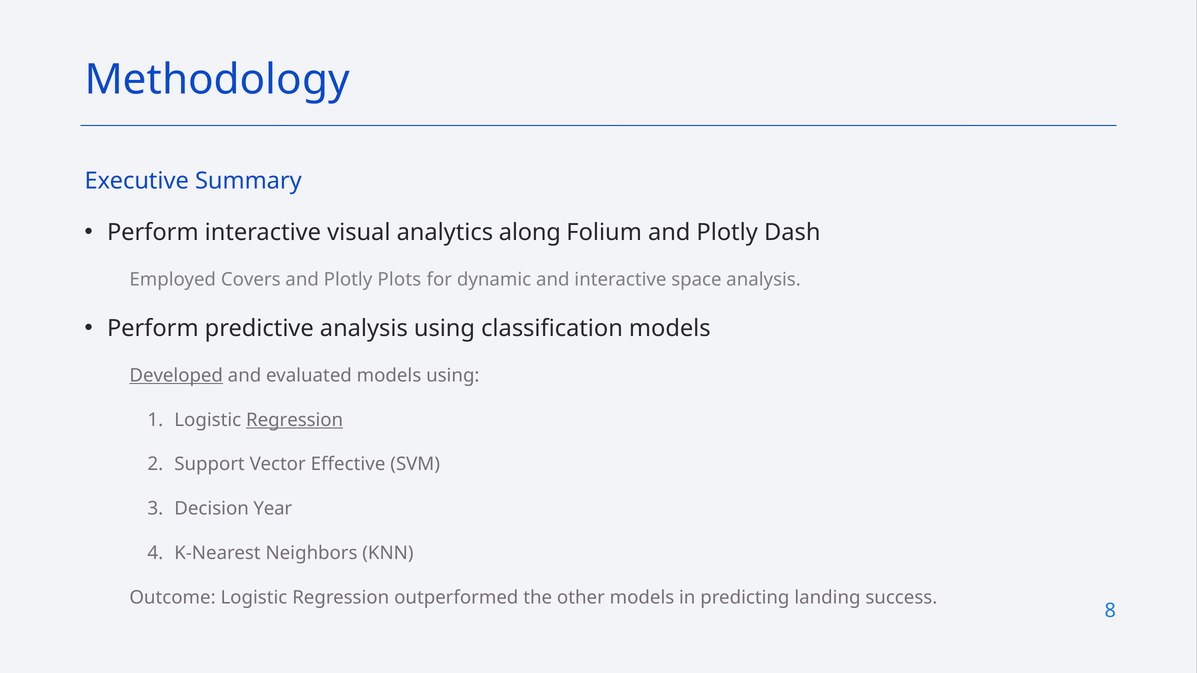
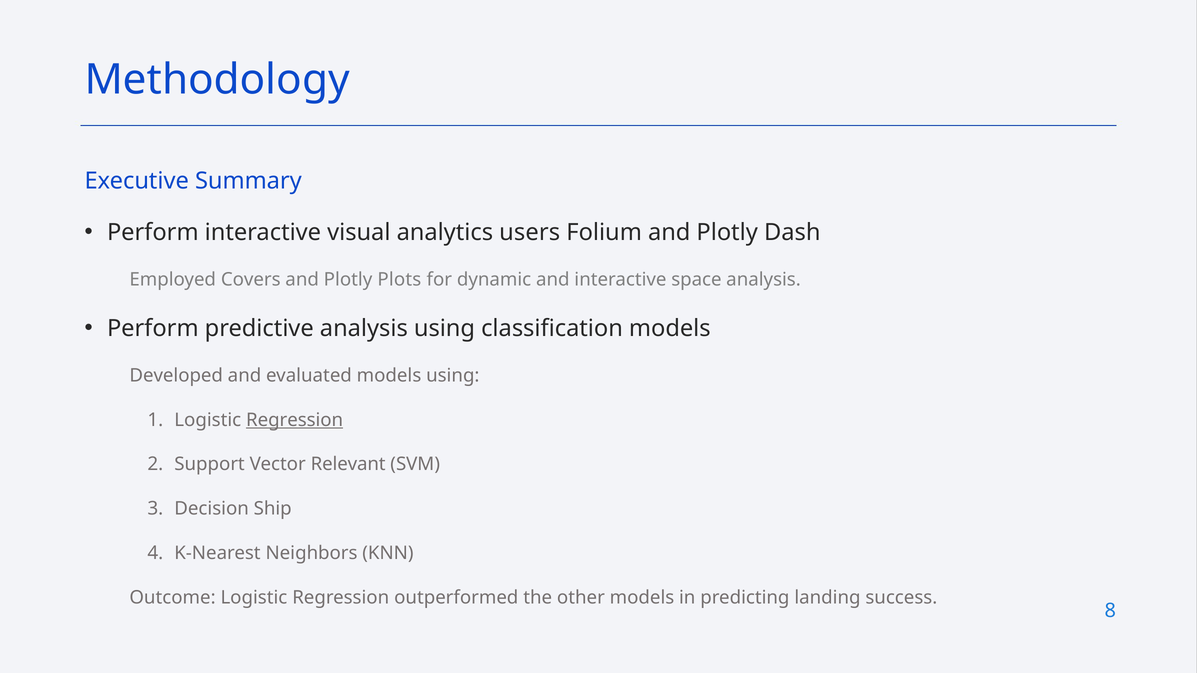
along: along -> users (530, 233)
Developed underline: present -> none (176, 376)
Effective: Effective -> Relevant (348, 464)
Year: Year -> Ship (273, 509)
